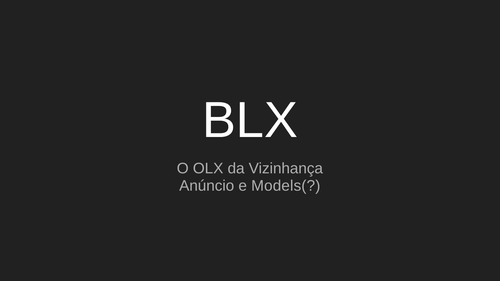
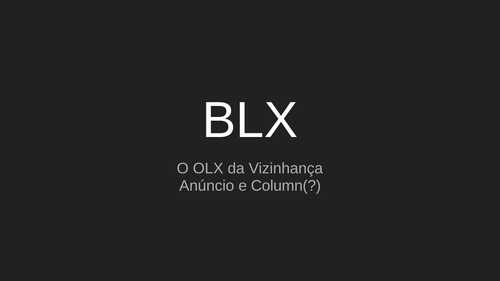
Models(: Models( -> Column( (286, 186)
